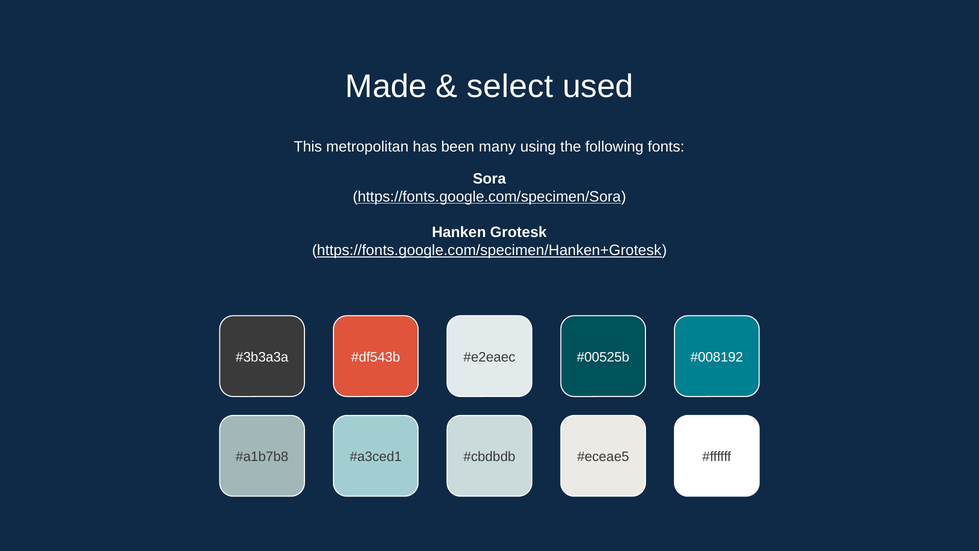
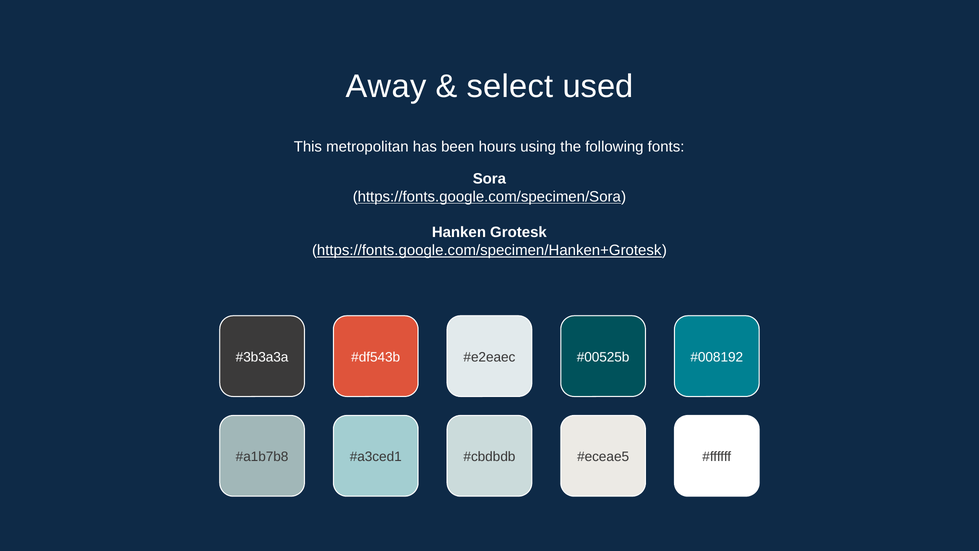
Made: Made -> Away (386, 86)
many: many -> hours (497, 147)
